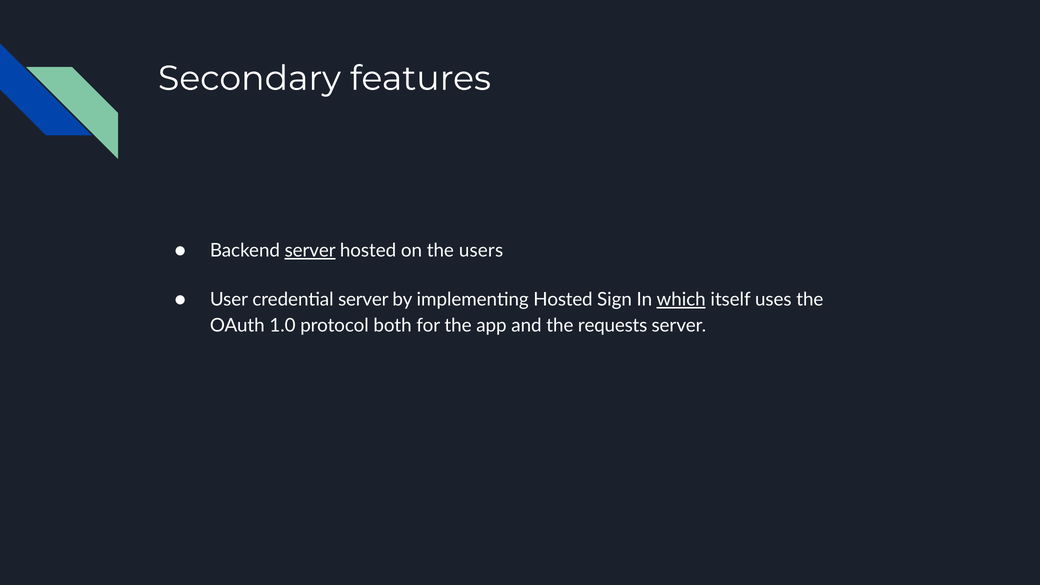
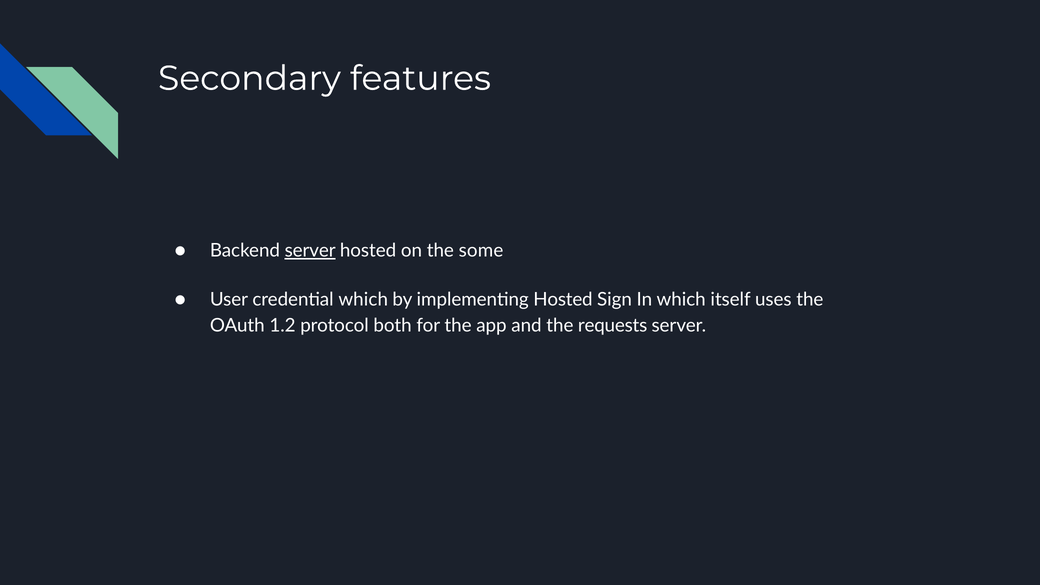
users: users -> some (481, 251)
credential server: server -> which (363, 300)
which underline: present -> none (681, 300)
1.0: 1.0 -> 1.2 (283, 326)
